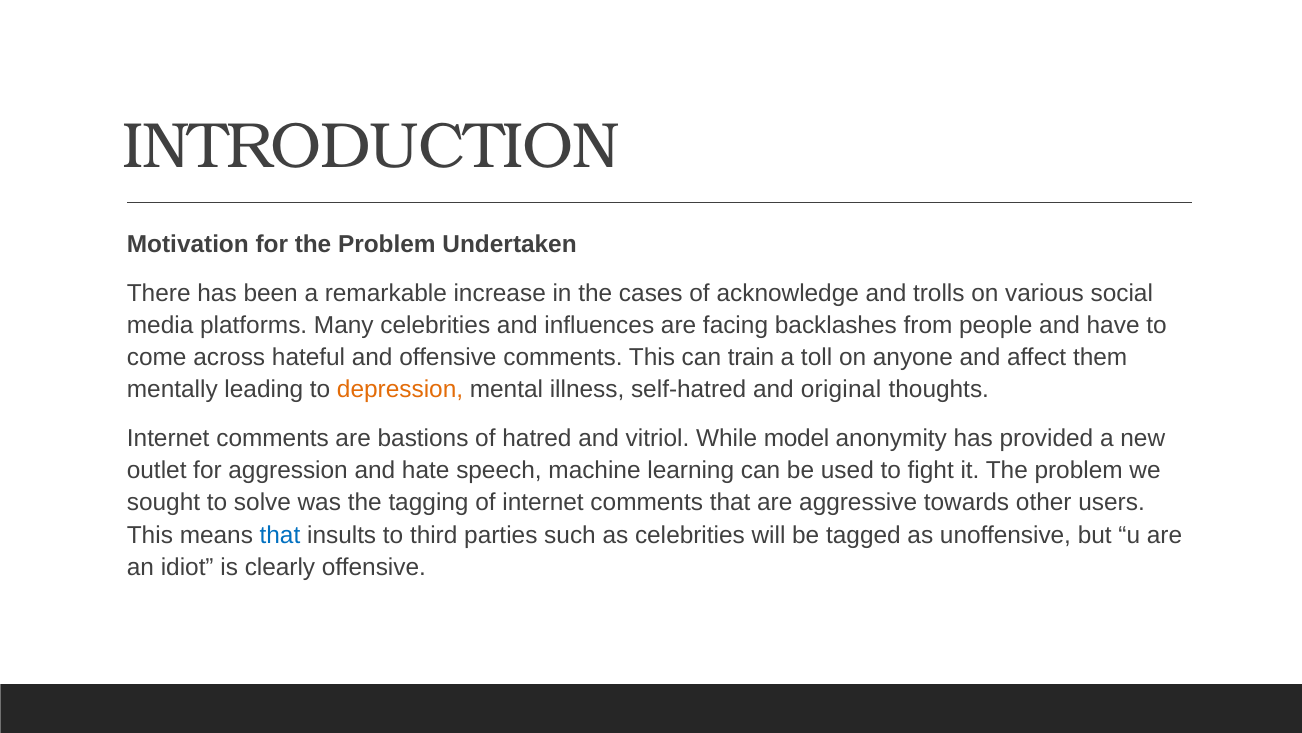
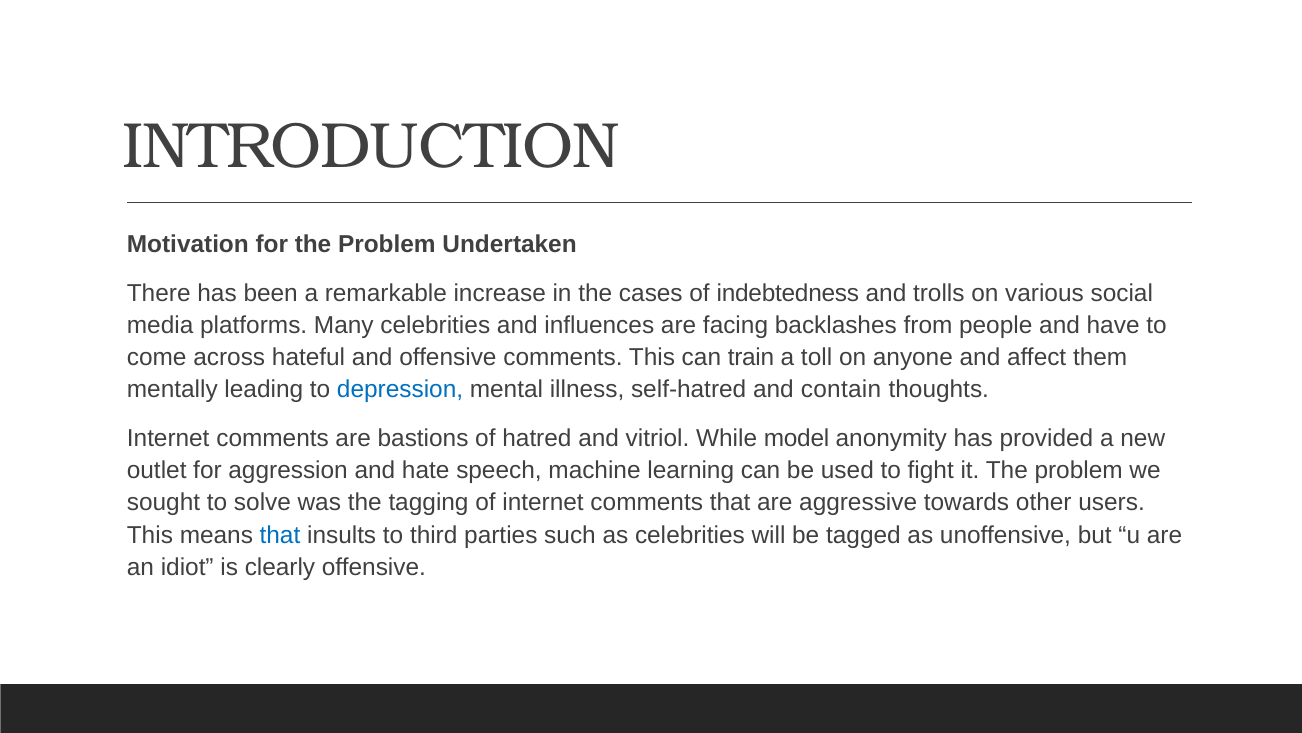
acknowledge: acknowledge -> indebtedness (788, 293)
depression colour: orange -> blue (400, 390)
original: original -> contain (841, 390)
